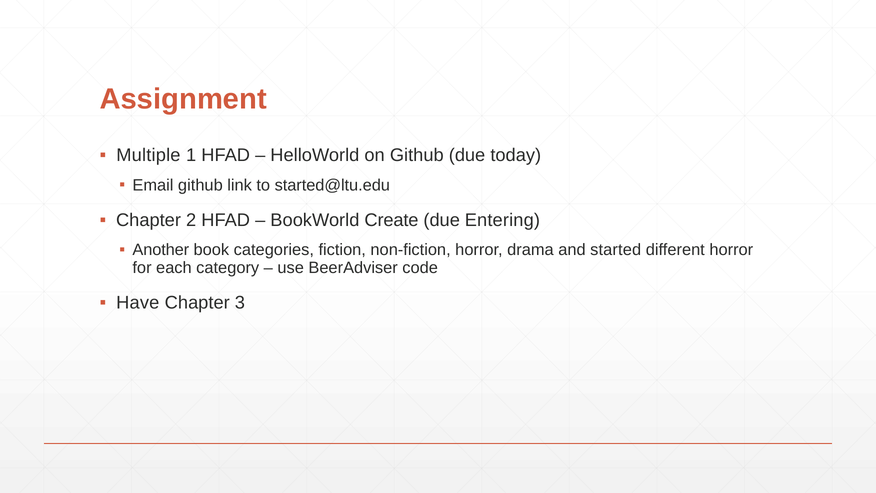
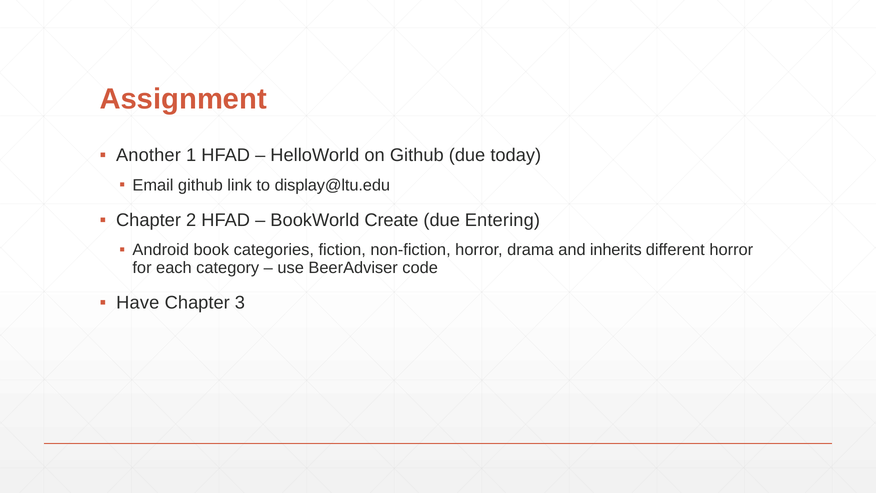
Multiple: Multiple -> Another (148, 155)
started@ltu.edu: started@ltu.edu -> display@ltu.edu (332, 185)
Another: Another -> Android (161, 250)
started: started -> inherits (616, 250)
